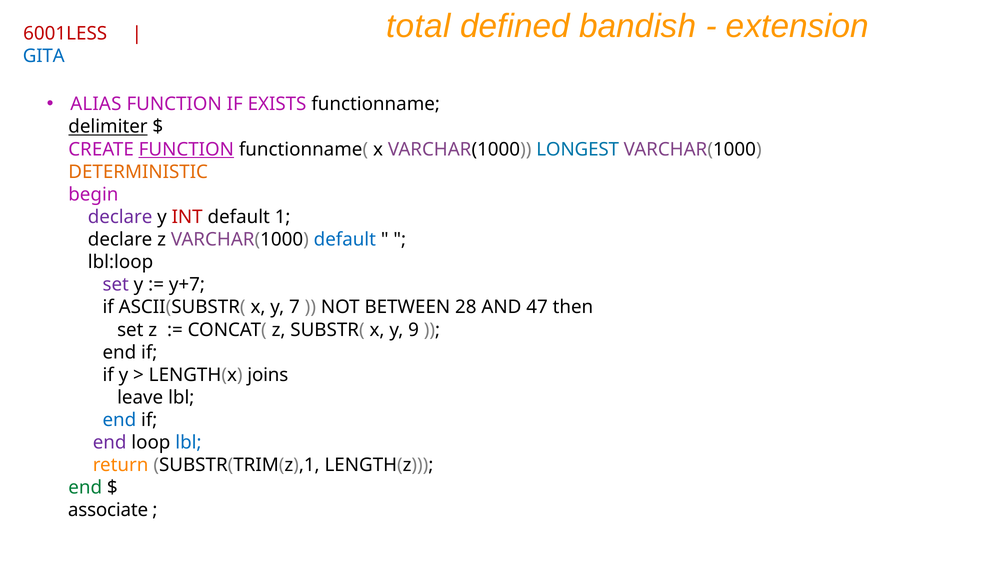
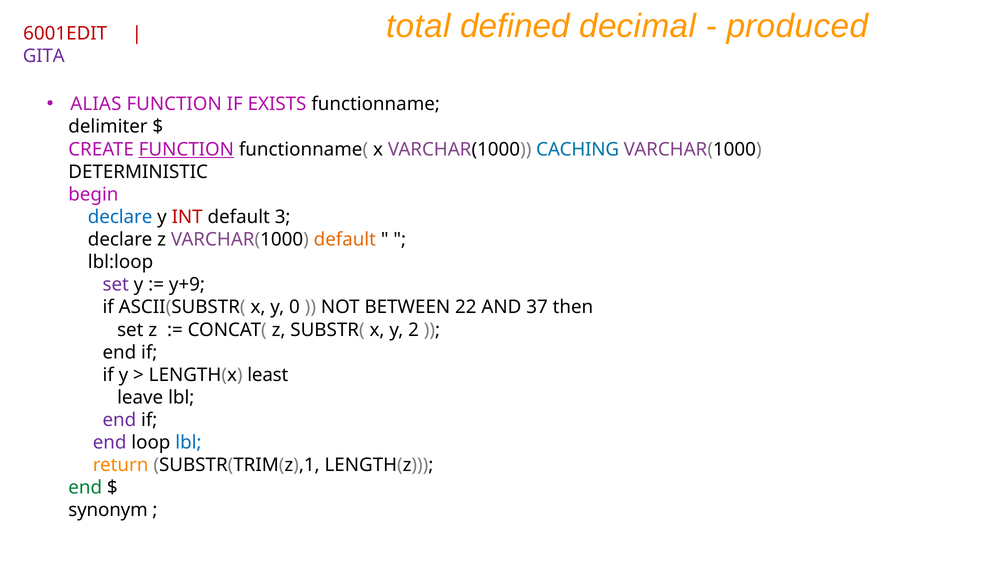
bandish: bandish -> decimal (638, 26)
extension: extension -> produced (797, 26)
6001LESS: 6001LESS -> 6001EDIT (65, 33)
GITA colour: blue -> purple (44, 56)
delimiter underline: present -> none (108, 127)
LONGEST: LONGEST -> CACHING (578, 149)
DETERMINISTIC colour: orange -> black (138, 172)
declare colour: purple -> blue (120, 217)
1: 1 -> 3 (283, 217)
default colour: blue -> orange (345, 239)
y+7: y+7 -> y+9 (187, 284)
7: 7 -> 0 (294, 307)
28: 28 -> 22 (466, 307)
47: 47 -> 37 (537, 307)
9: 9 -> 2 (414, 330)
joins: joins -> least (268, 375)
end colour: blue -> purple (119, 420)
associate: associate -> synonym (108, 510)
